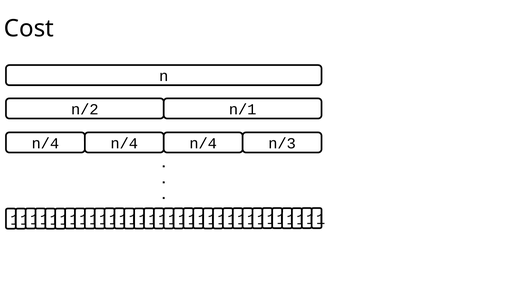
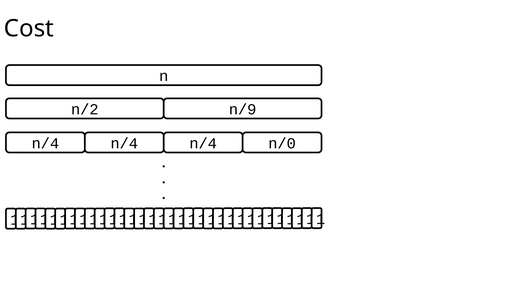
n/1: n/1 -> n/9 (243, 109)
n/3: n/3 -> n/0 (282, 143)
